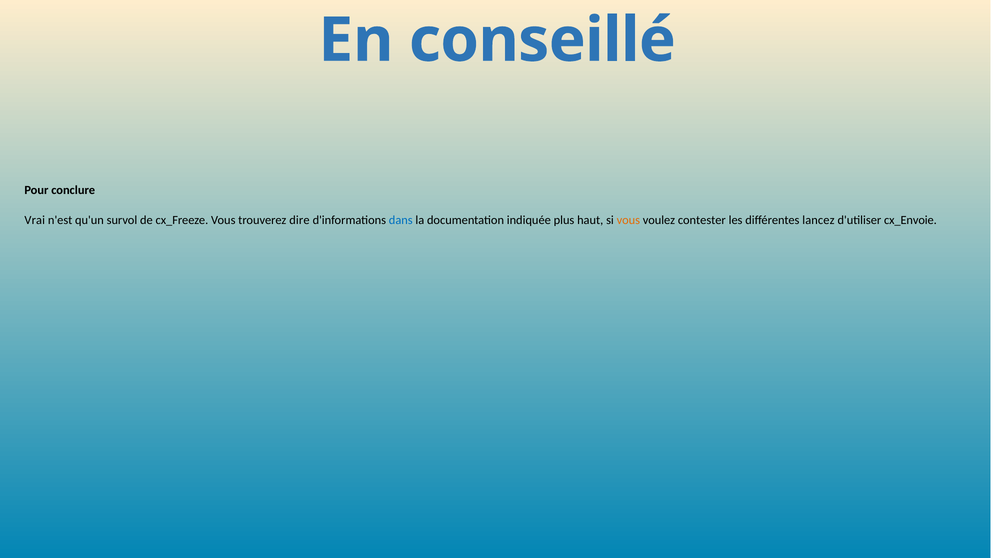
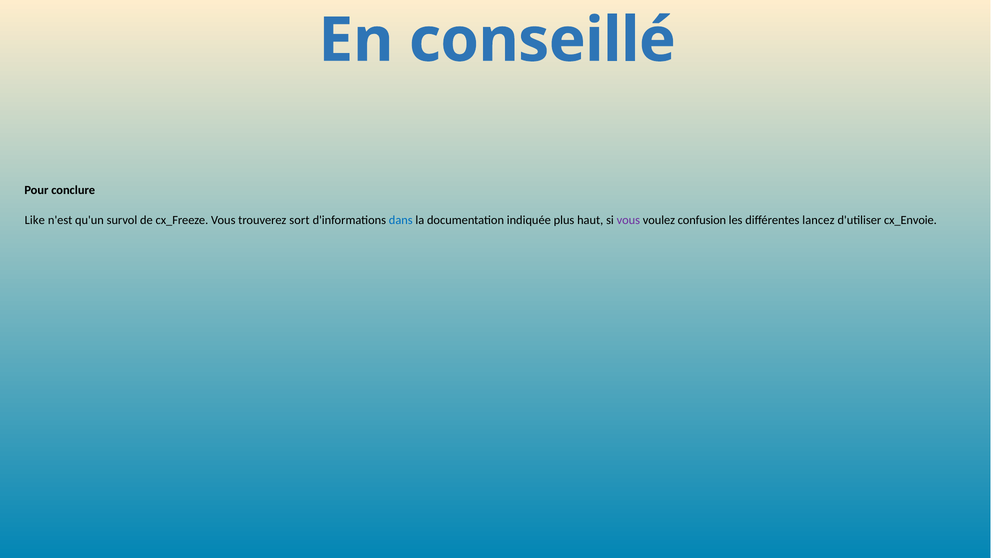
Vrai: Vrai -> Like (35, 220)
dire: dire -> sort (299, 220)
vous colour: orange -> purple (628, 220)
contester: contester -> confusion (702, 220)
